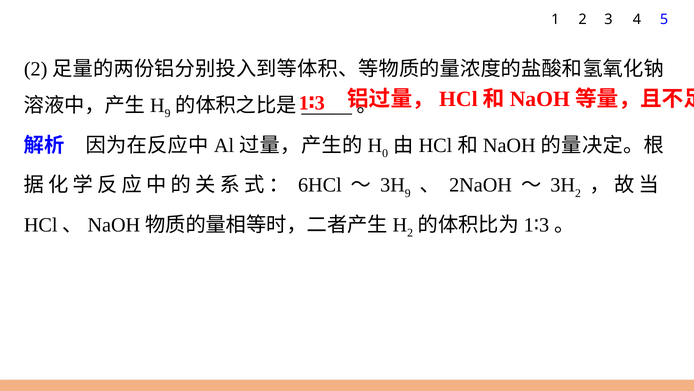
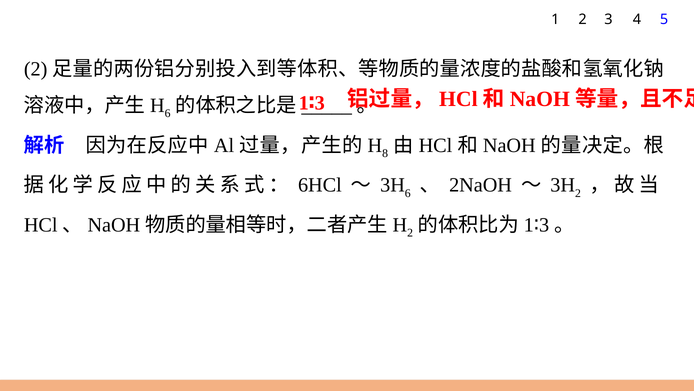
9: 9 -> 6 (168, 113)
0: 0 -> 8 (385, 153)
9: 9 -> 6 (408, 193)
